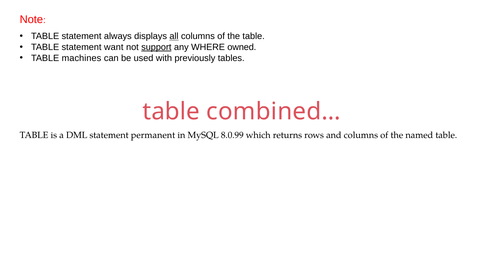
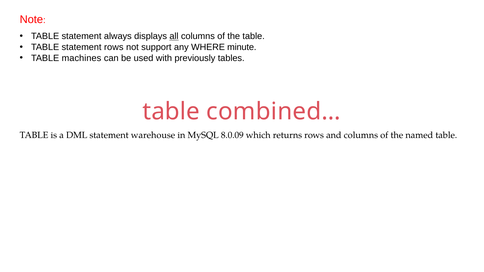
statement want: want -> rows (114, 47)
support underline: present -> none (156, 47)
owned: owned -> minute (242, 47)
permanent: permanent -> warehouse (153, 135)
8.0.99: 8.0.99 -> 8.0.09 (232, 135)
